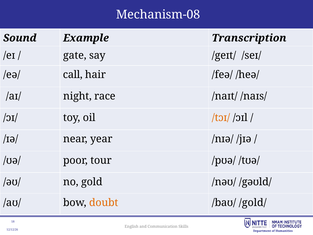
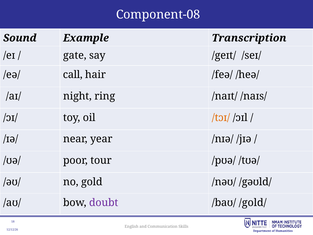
Mechanism-08: Mechanism-08 -> Component-08 (158, 15)
race: race -> ring (105, 96)
doubt colour: orange -> purple (104, 203)
